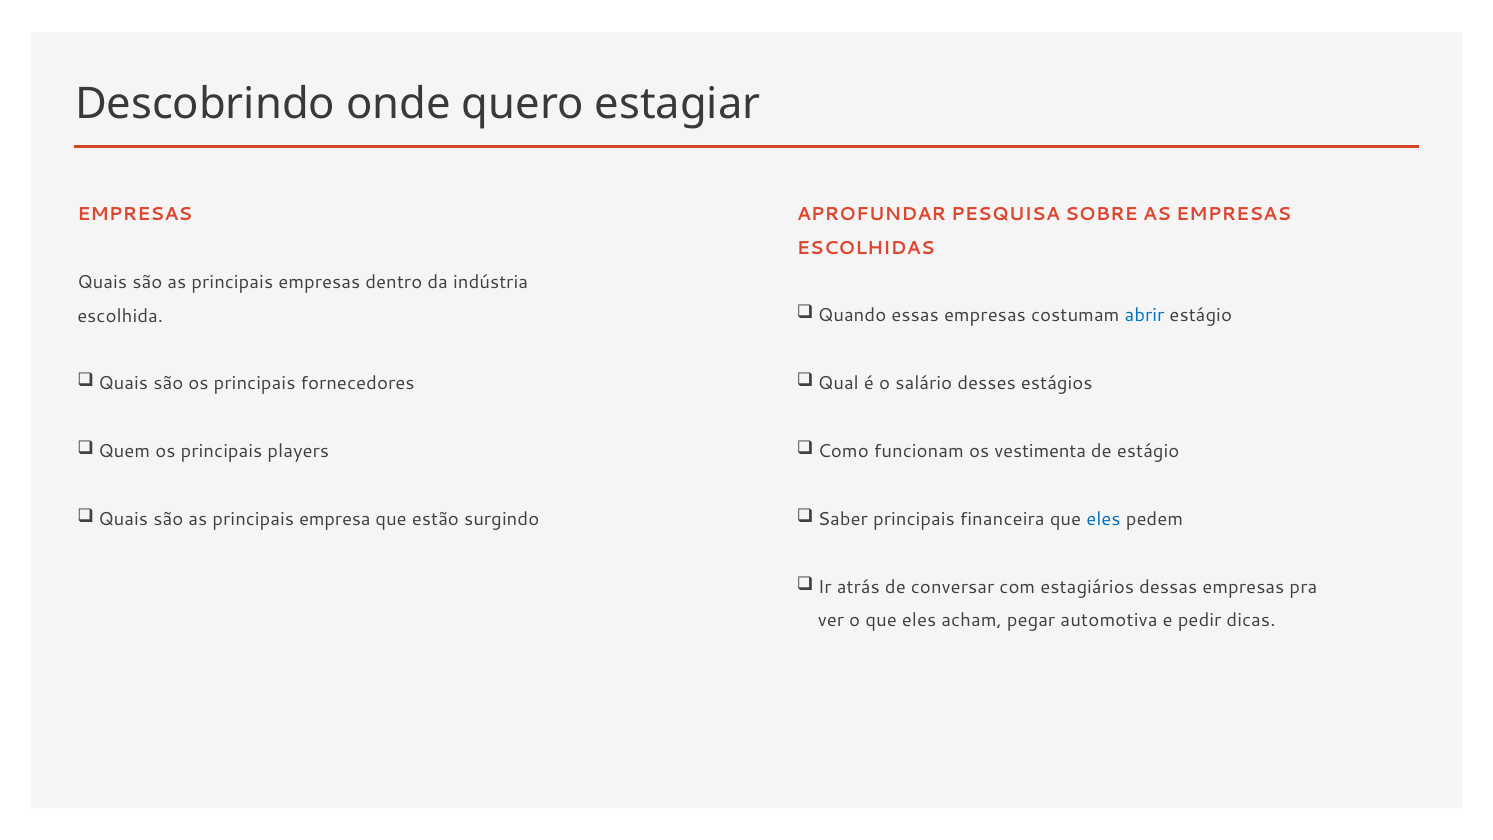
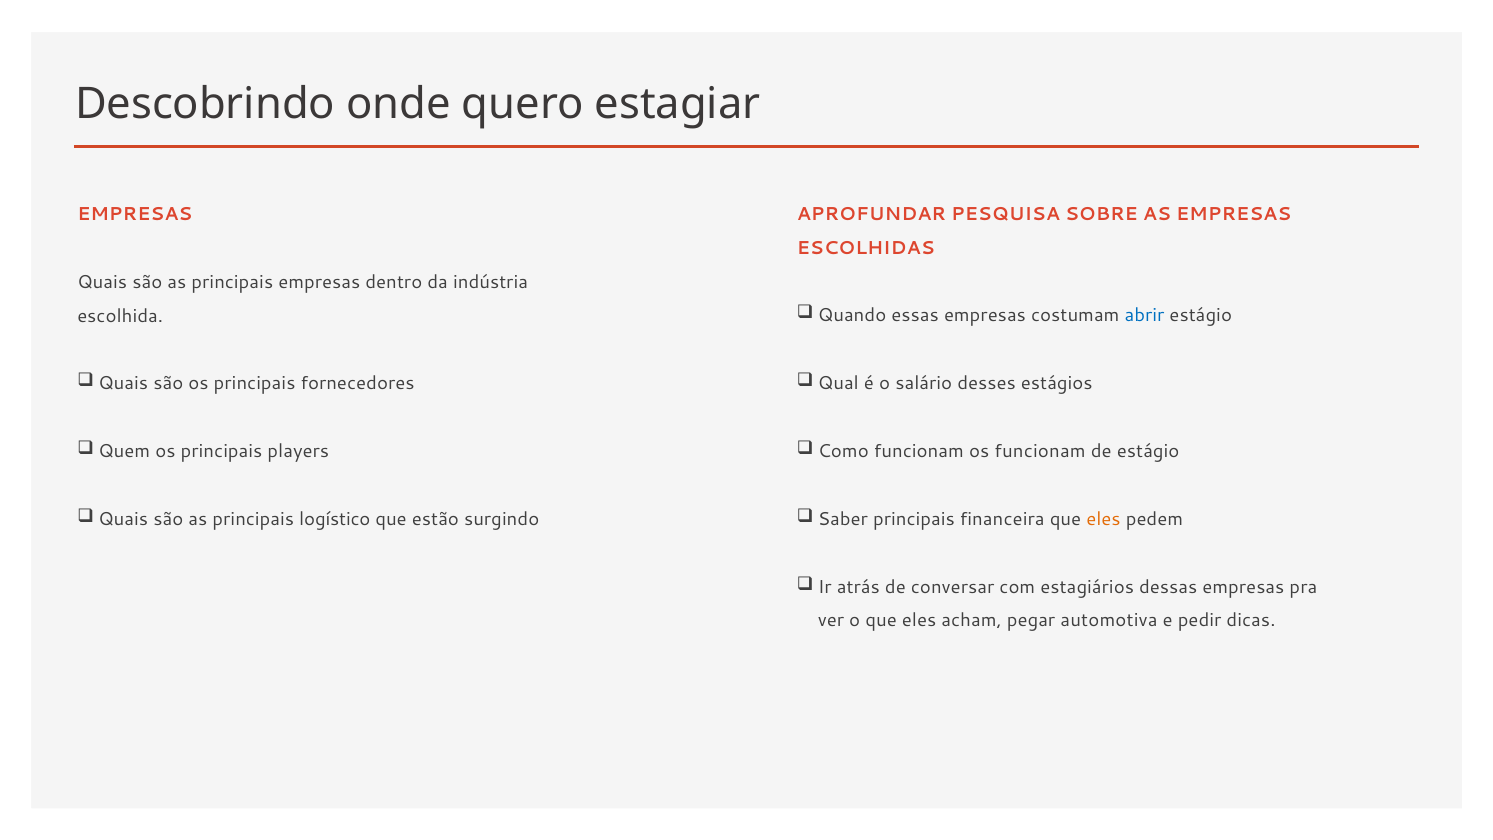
os vestimenta: vestimenta -> funcionam (1040, 451)
empresa: empresa -> logístico (335, 519)
eles colour: blue -> orange (1103, 519)
